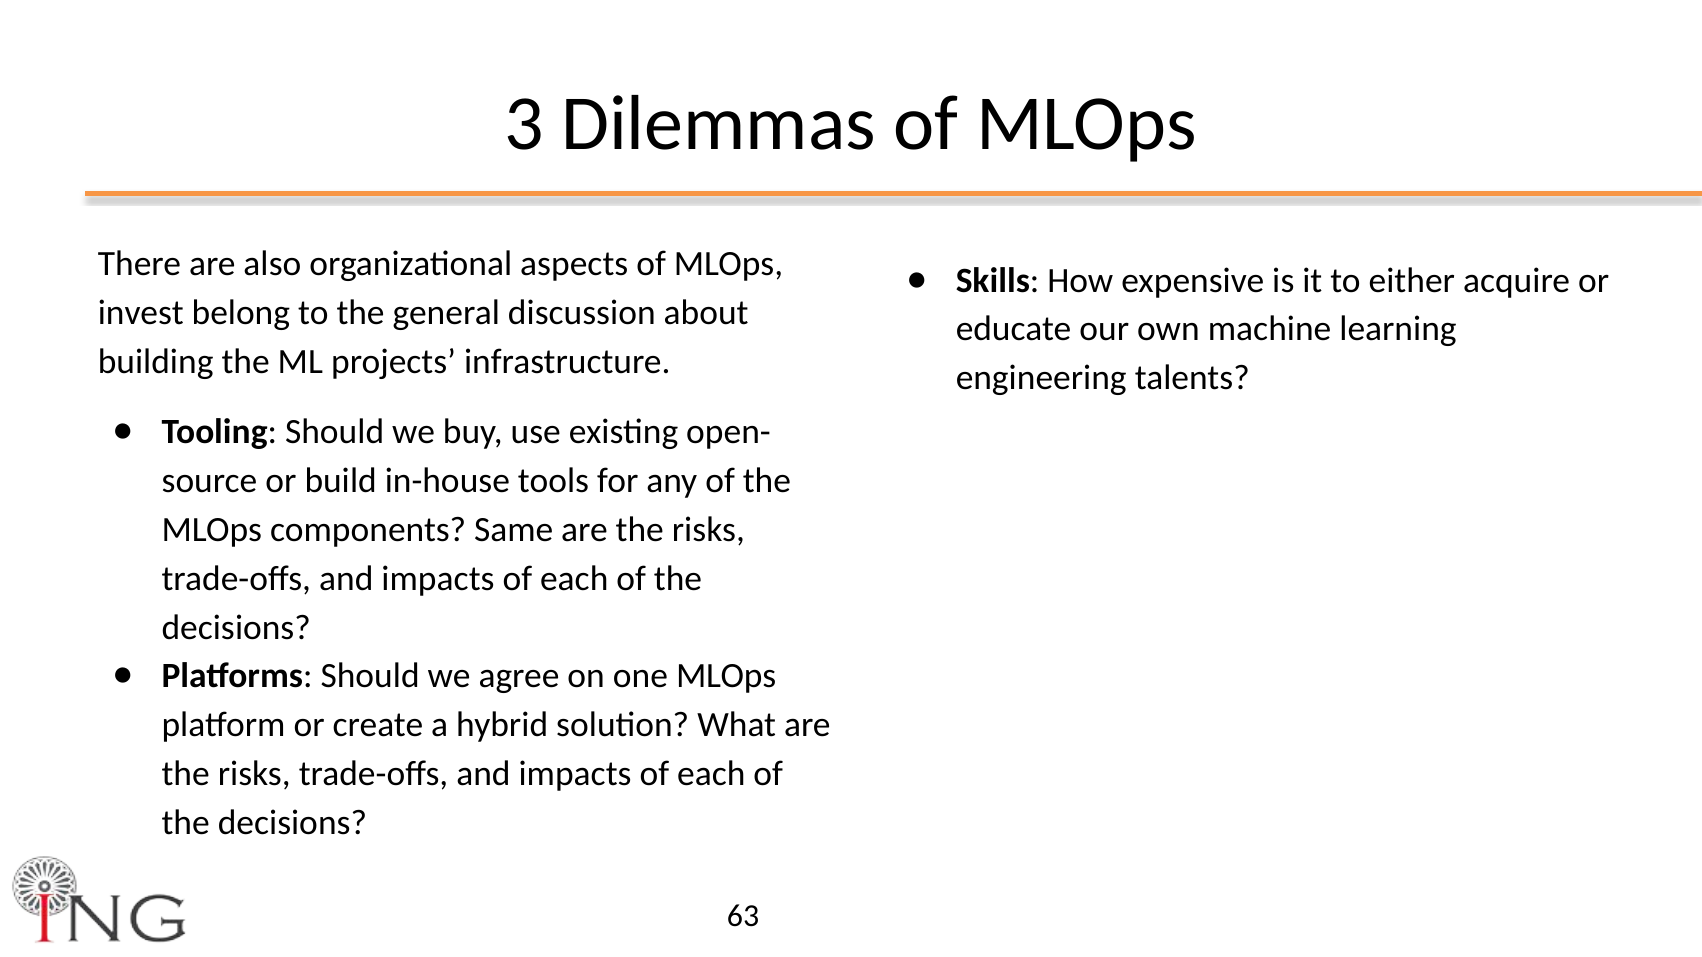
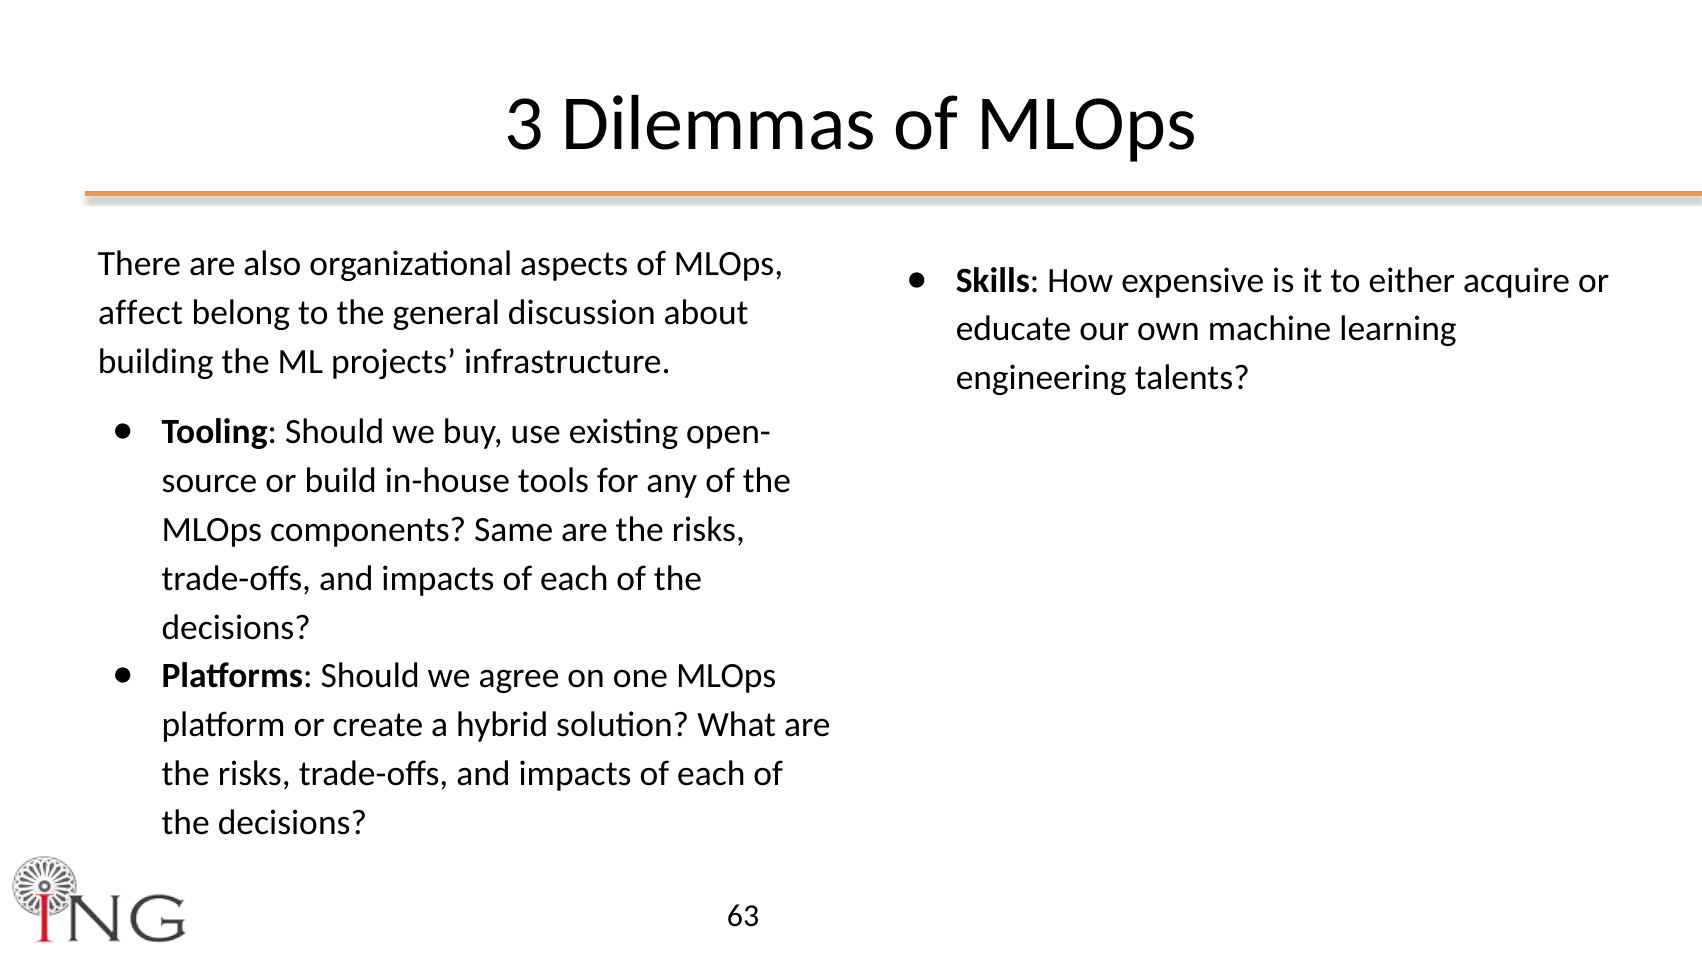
invest: invest -> affect (141, 313)
